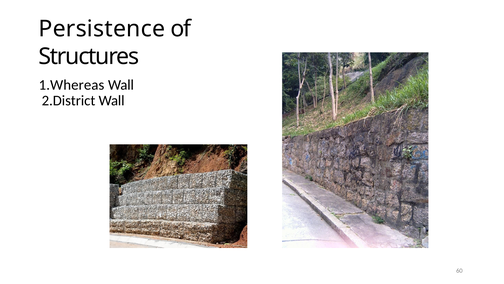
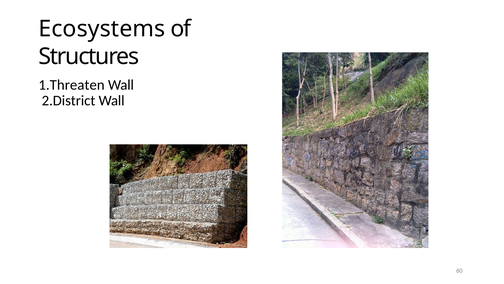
Persistence: Persistence -> Ecosystems (102, 29)
1.Whereas: 1.Whereas -> 1.Threaten (72, 85)
